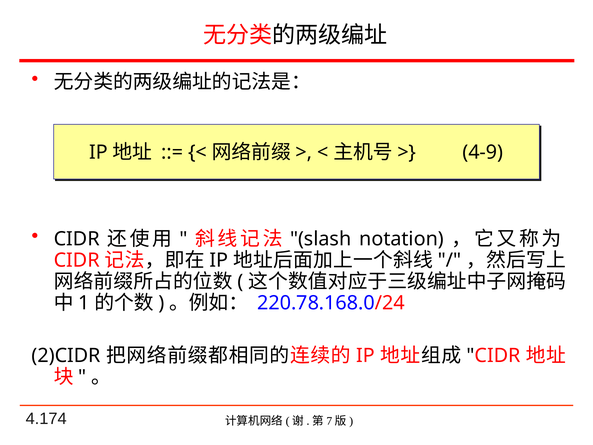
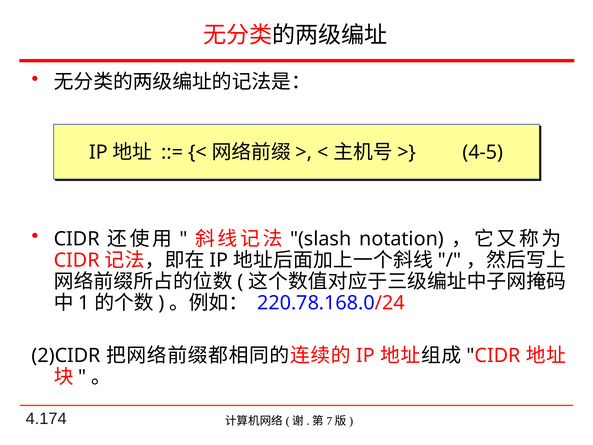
4-9: 4-9 -> 4-5 (483, 152)
